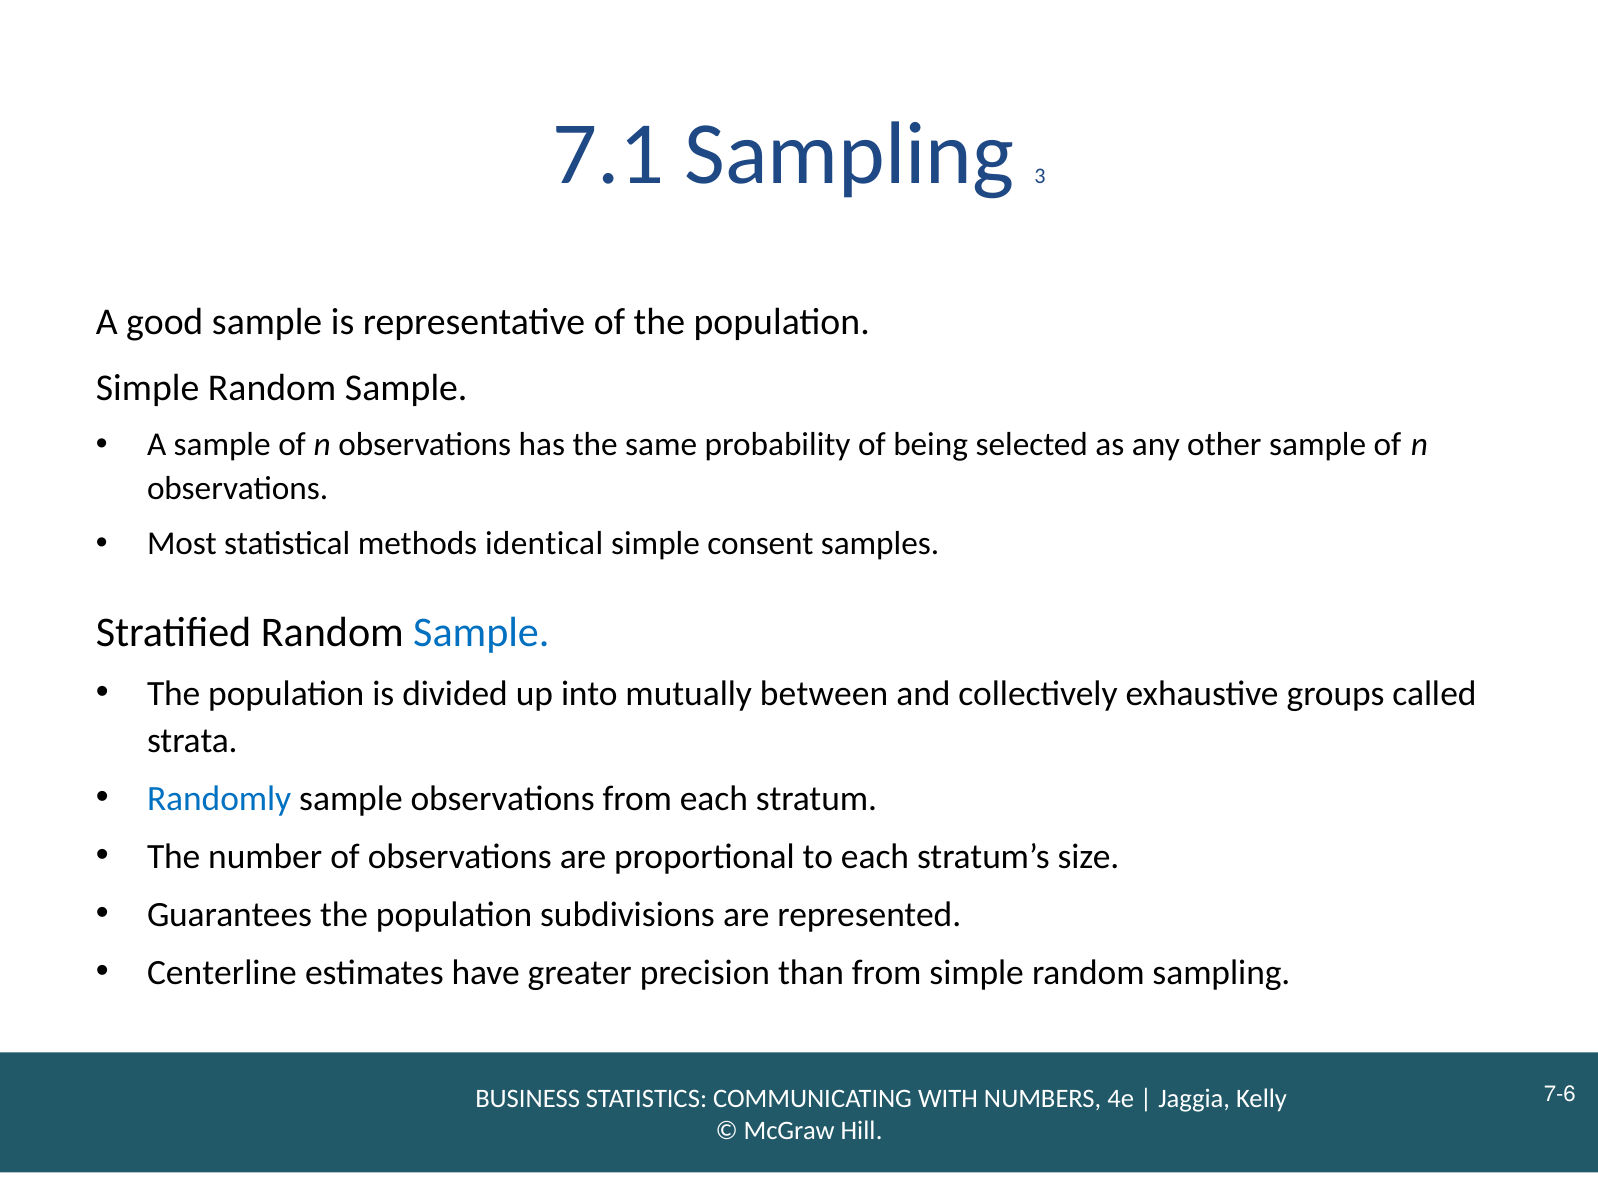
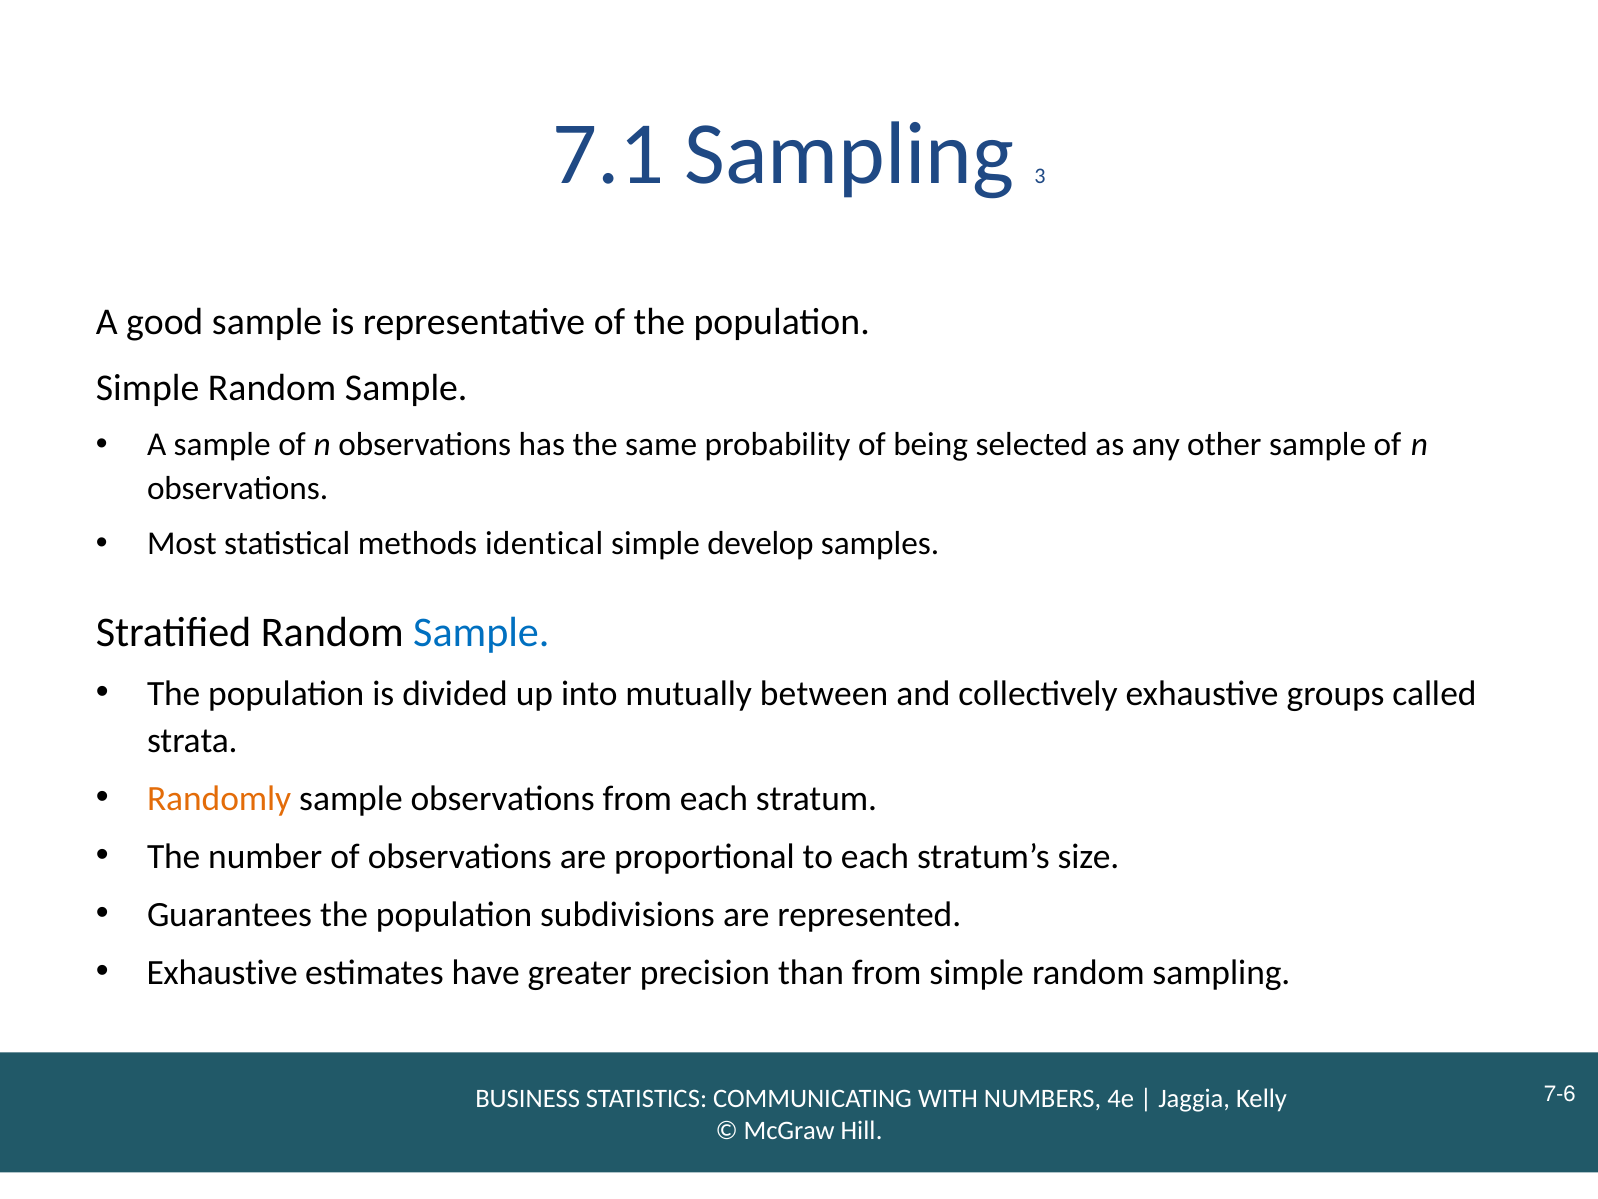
simple consent: consent -> develop (760, 544)
Randomly colour: blue -> orange (219, 798)
Centerline: Centerline -> Exhaustive (222, 972)
